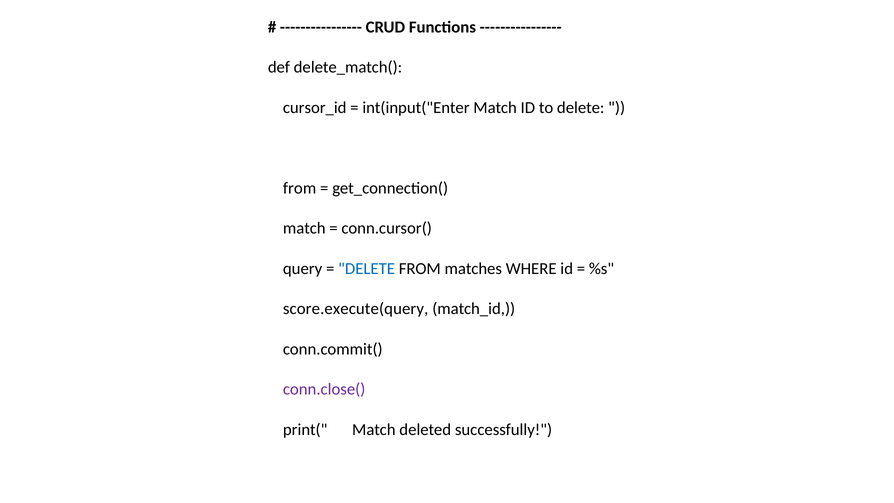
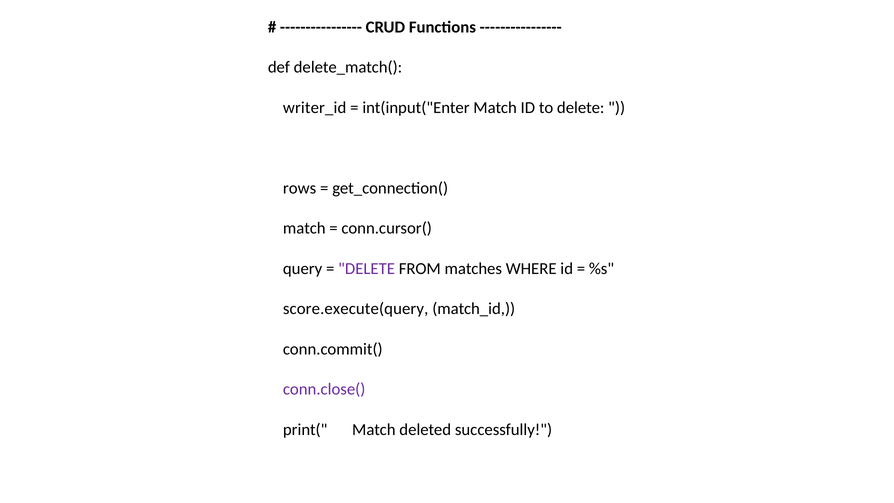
cursor_id: cursor_id -> writer_id (315, 108)
from: from -> rows (300, 188)
DELETE colour: blue -> purple (367, 269)
